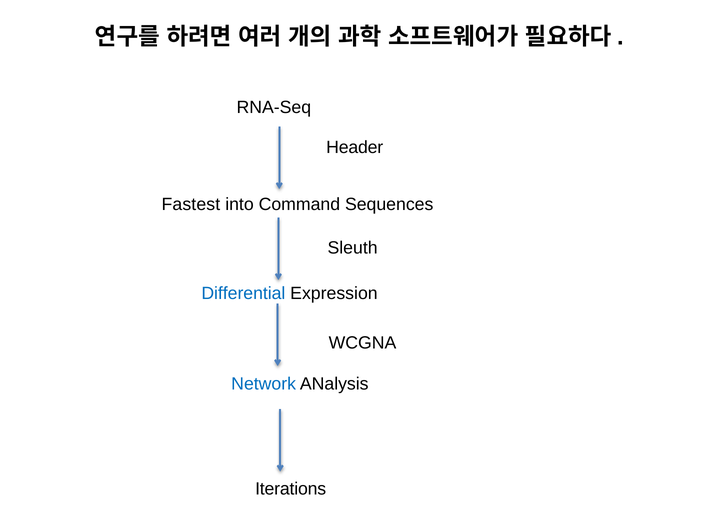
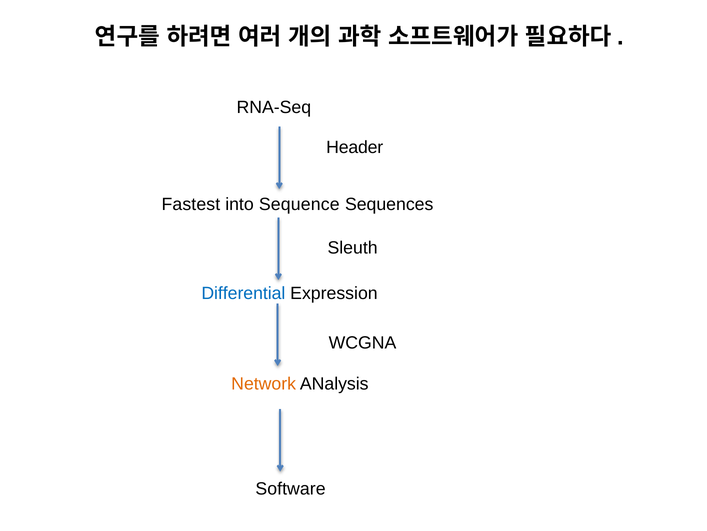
Command: Command -> Sequence (299, 204)
Network colour: blue -> orange (264, 384)
Iterations: Iterations -> Software (291, 488)
